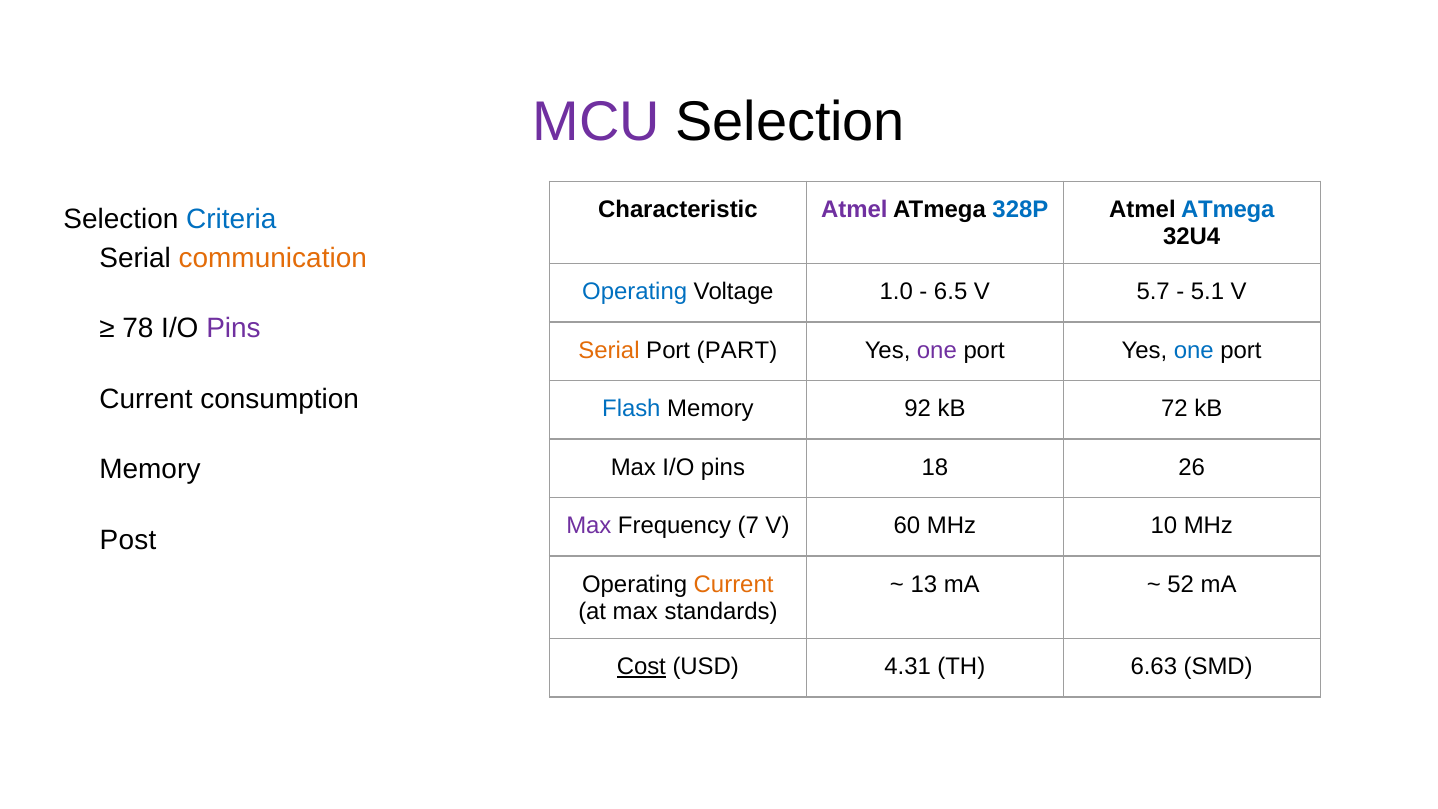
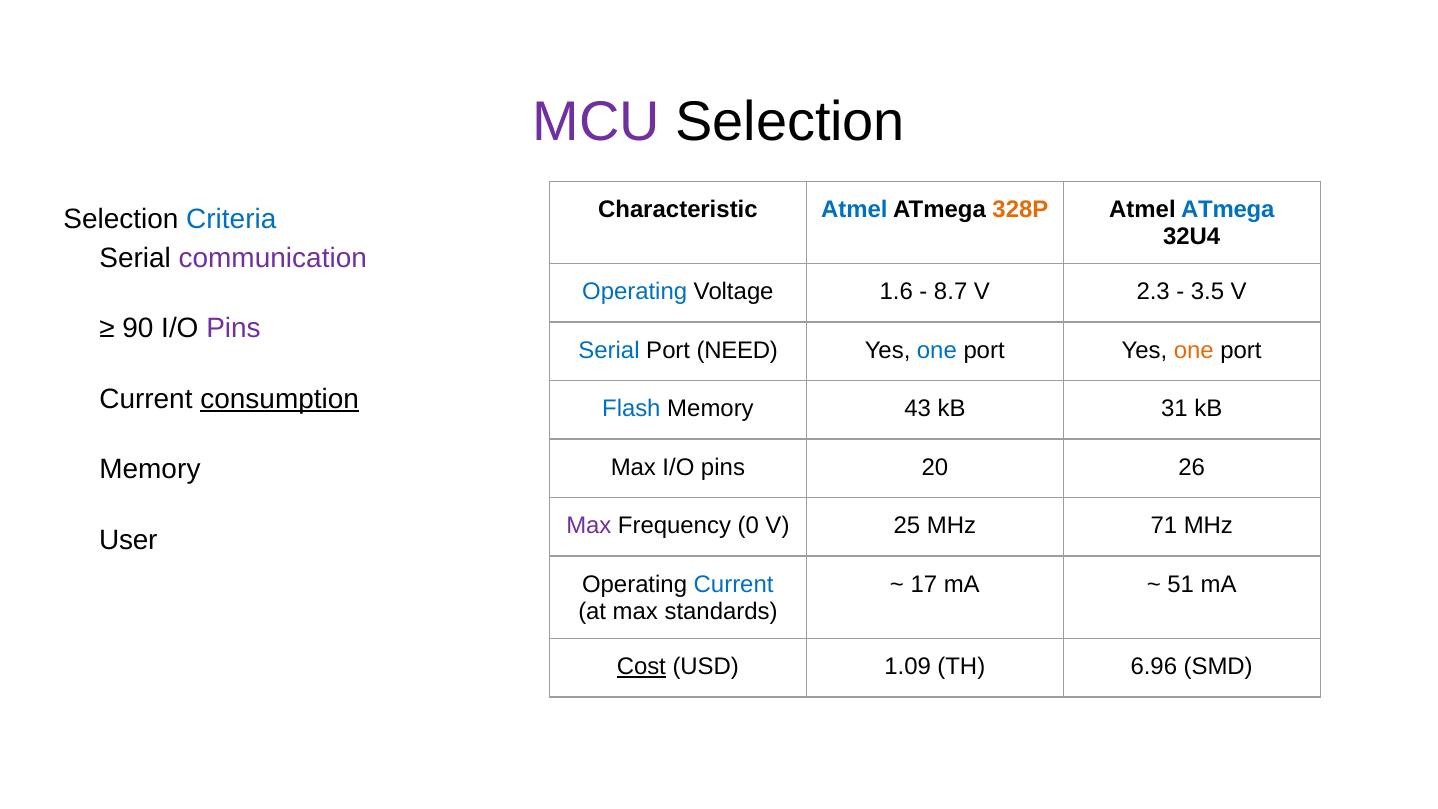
Atmel colour: purple -> blue (854, 209)
328P colour: blue -> orange (1020, 209)
communication colour: orange -> purple (273, 258)
1.0: 1.0 -> 1.6 (896, 292)
6.5: 6.5 -> 8.7 (951, 292)
5.7: 5.7 -> 2.3 (1153, 292)
5.1: 5.1 -> 3.5 (1208, 292)
78: 78 -> 90 (138, 328)
Serial colour: orange -> blue (609, 350)
PART: PART -> NEED (737, 350)
one colour: purple -> blue (937, 350)
one colour: blue -> orange (1194, 350)
consumption underline: none -> present (280, 399)
92: 92 -> 43 (918, 409)
72: 72 -> 31 (1174, 409)
18: 18 -> 20 (935, 467)
7: 7 -> 0 (748, 526)
60: 60 -> 25 (907, 526)
10: 10 -> 71 (1164, 526)
Post: Post -> User (128, 540)
Current colour: orange -> blue (734, 584)
13: 13 -> 17 (924, 584)
52: 52 -> 51 (1181, 584)
4.31: 4.31 -> 1.09 (908, 667)
6.63: 6.63 -> 6.96 (1154, 667)
